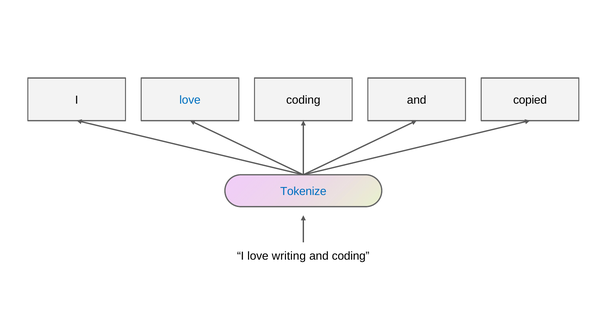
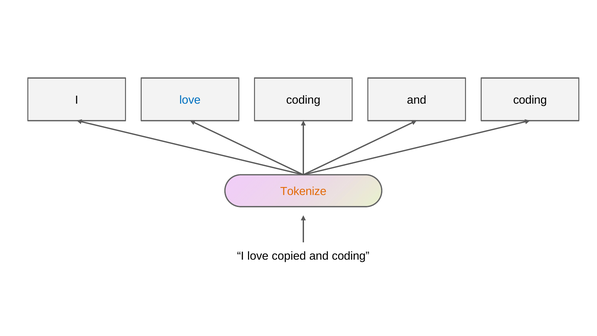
coding and copied: copied -> coding (530, 100)
Tokenize colour: blue -> orange (303, 191)
writing: writing -> copied (289, 256)
